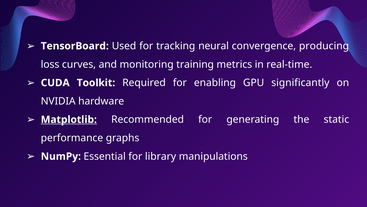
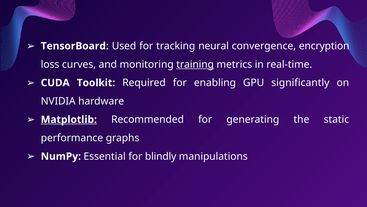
producing: producing -> encryption (324, 46)
training underline: none -> present (195, 64)
library: library -> blindly (161, 156)
